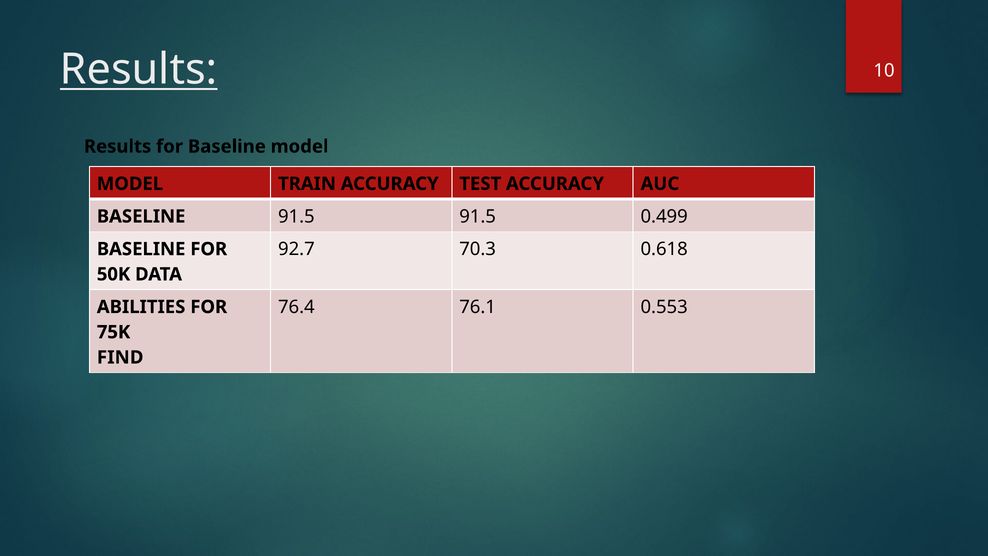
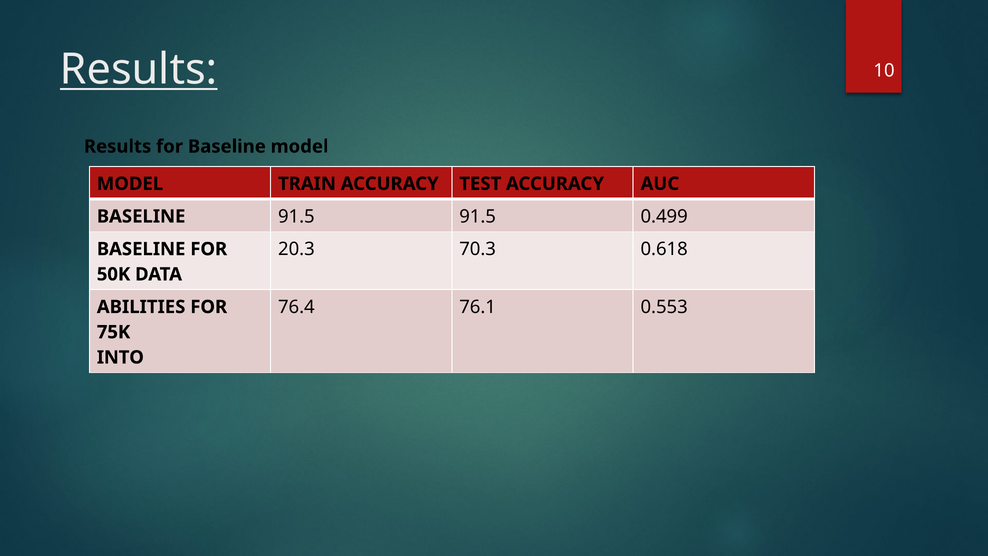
92.7: 92.7 -> 20.3 (296, 249)
FIND: FIND -> INTO (120, 357)
